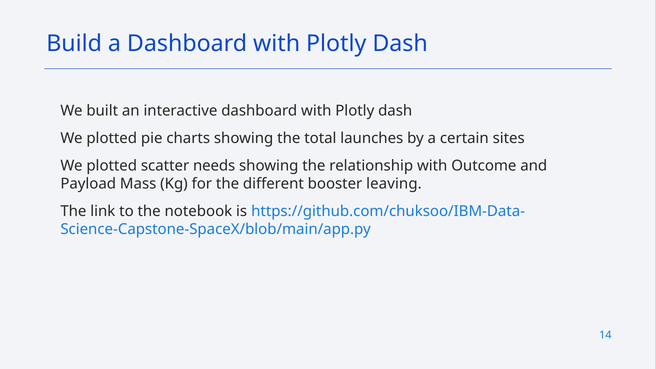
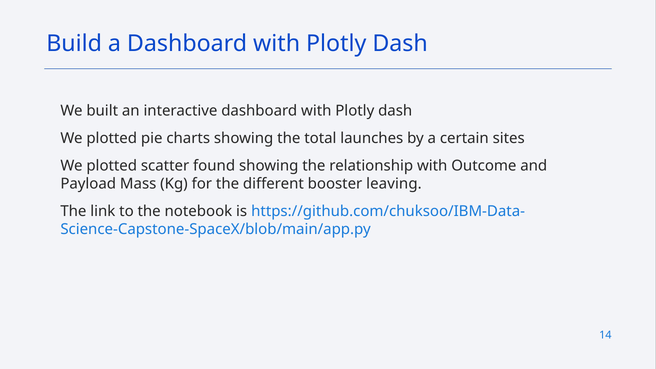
needs: needs -> found (214, 166)
